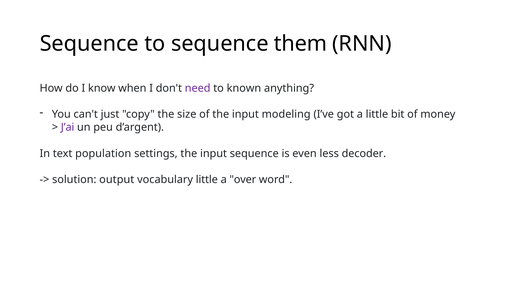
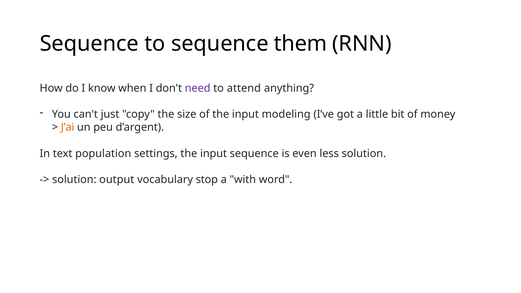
known: known -> attend (244, 88)
J’ai colour: purple -> orange (68, 127)
less decoder: decoder -> solution (364, 153)
vocabulary little: little -> stop (207, 180)
over: over -> with (243, 180)
